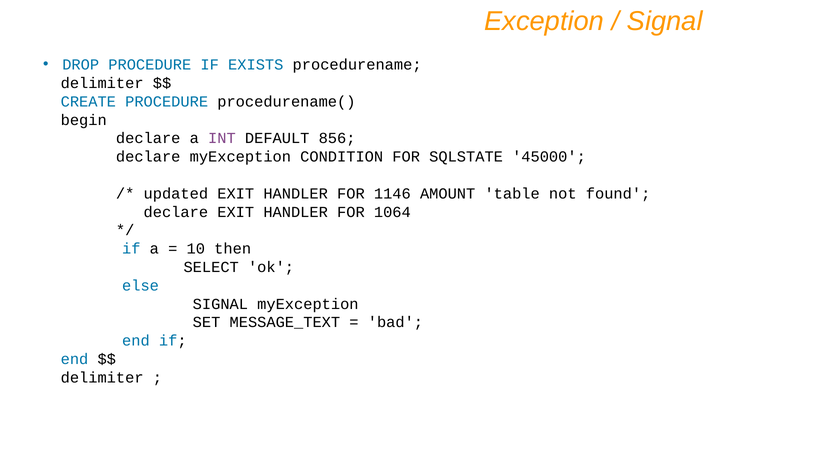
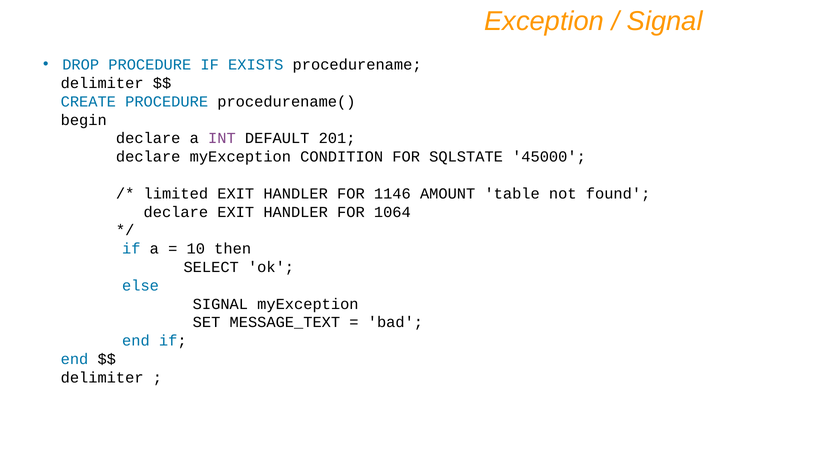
856: 856 -> 201 (337, 139)
updated: updated -> limited (176, 194)
